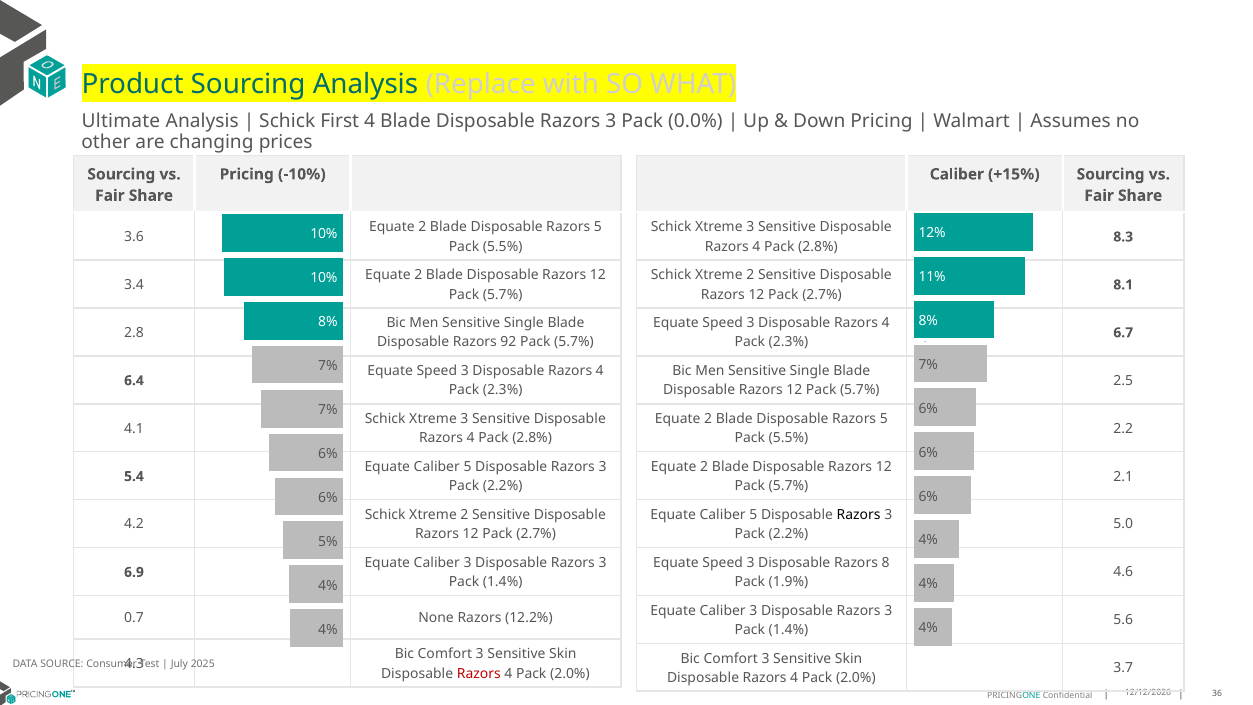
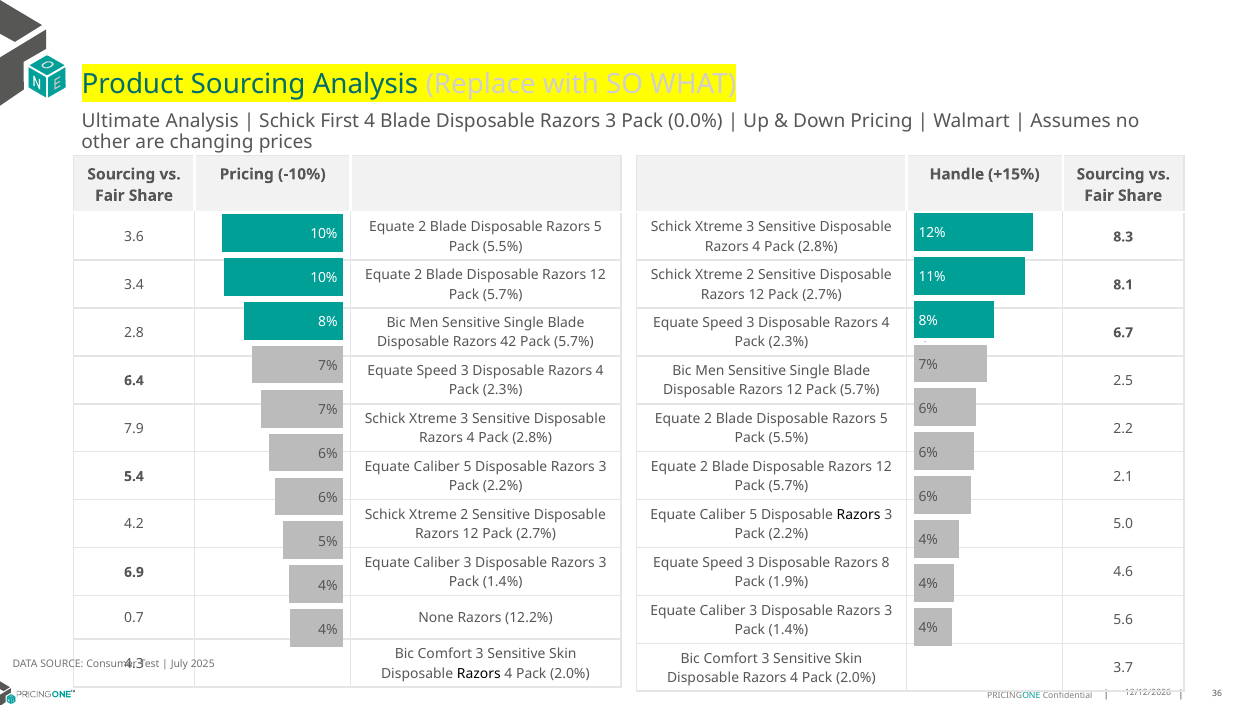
Caliber: Caliber -> Handle (957, 174)
92: 92 -> 42 (508, 342)
4.1: 4.1 -> 7.9 (134, 428)
Razors colour: red -> black (479, 673)
